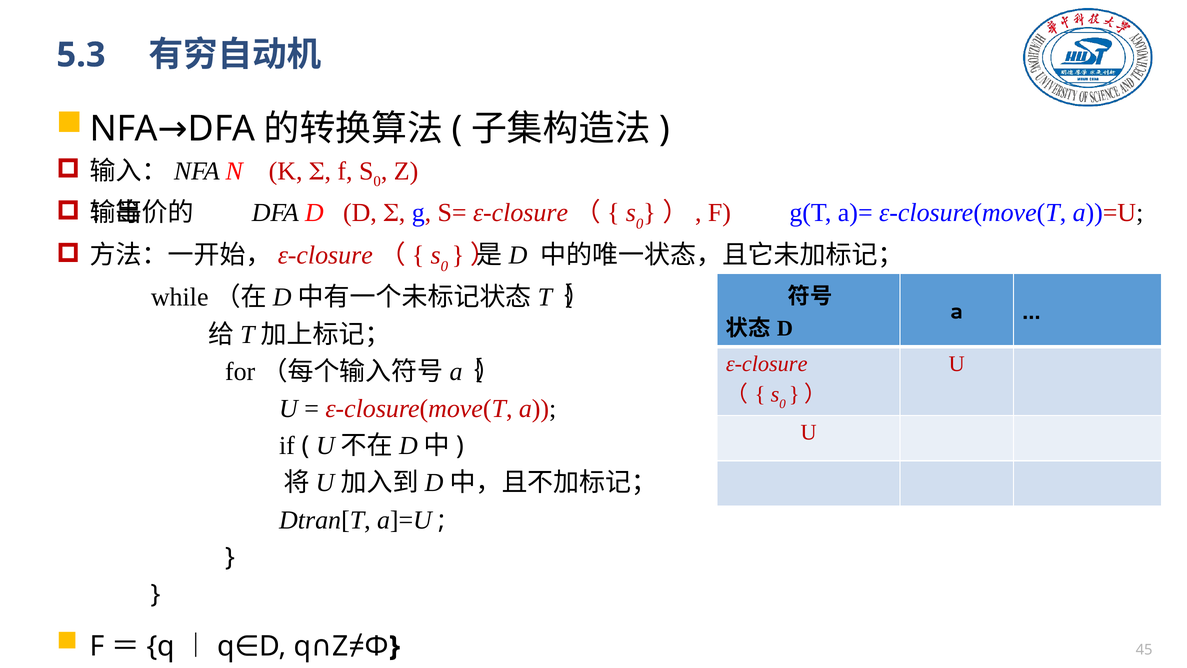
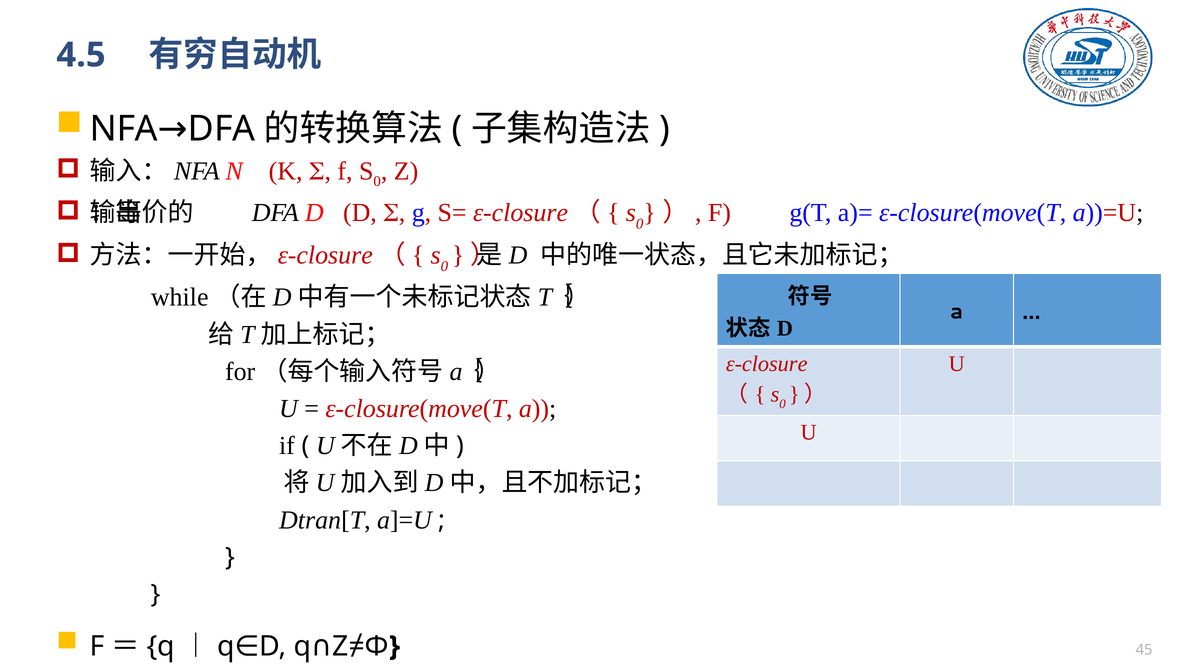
5.3: 5.3 -> 4.5 (81, 55)
